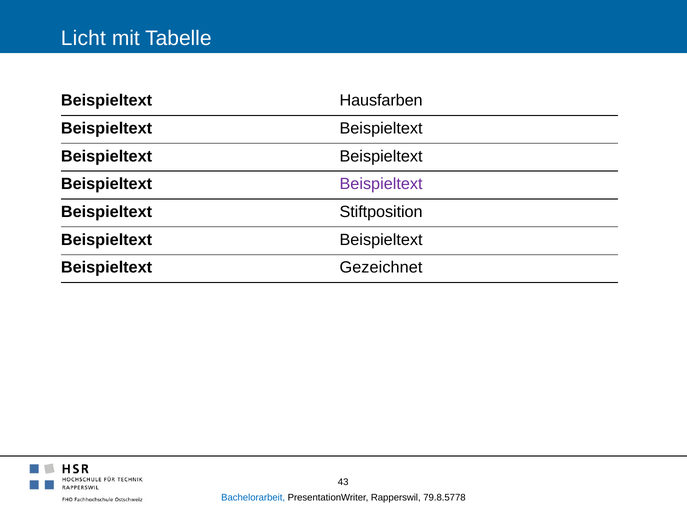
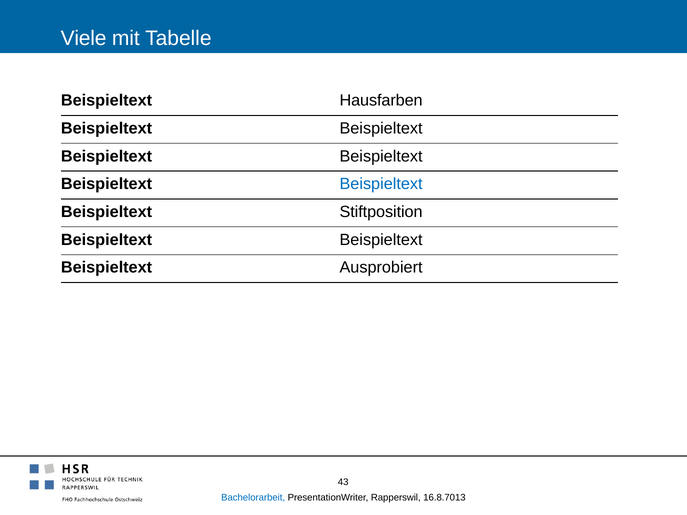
Licht: Licht -> Viele (84, 38)
Beispieltext colour: purple -> blue (381, 184)
Gezeichnet: Gezeichnet -> Ausprobiert (381, 268)
79.8.5778: 79.8.5778 -> 16.8.7013 (444, 498)
